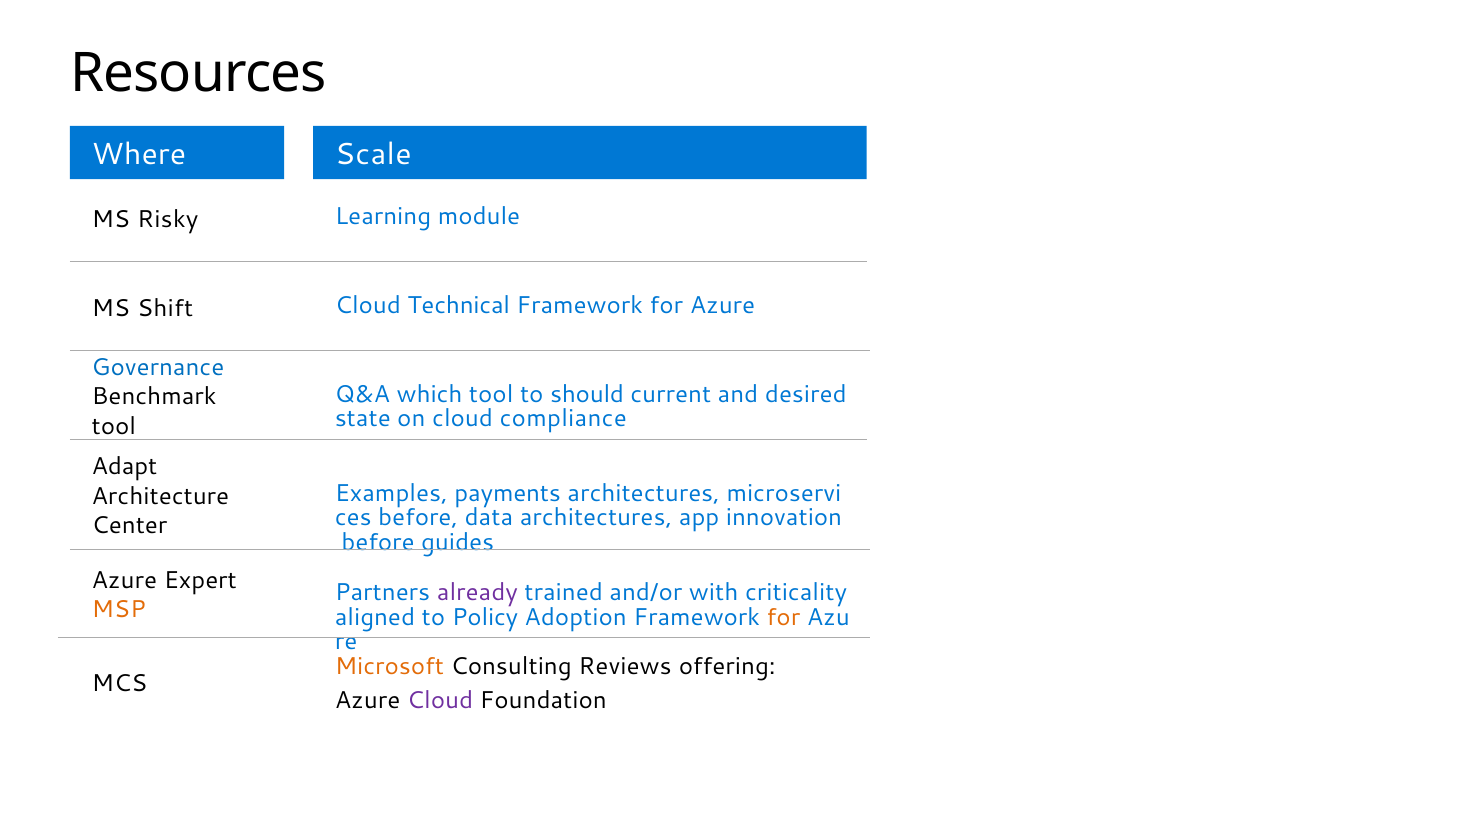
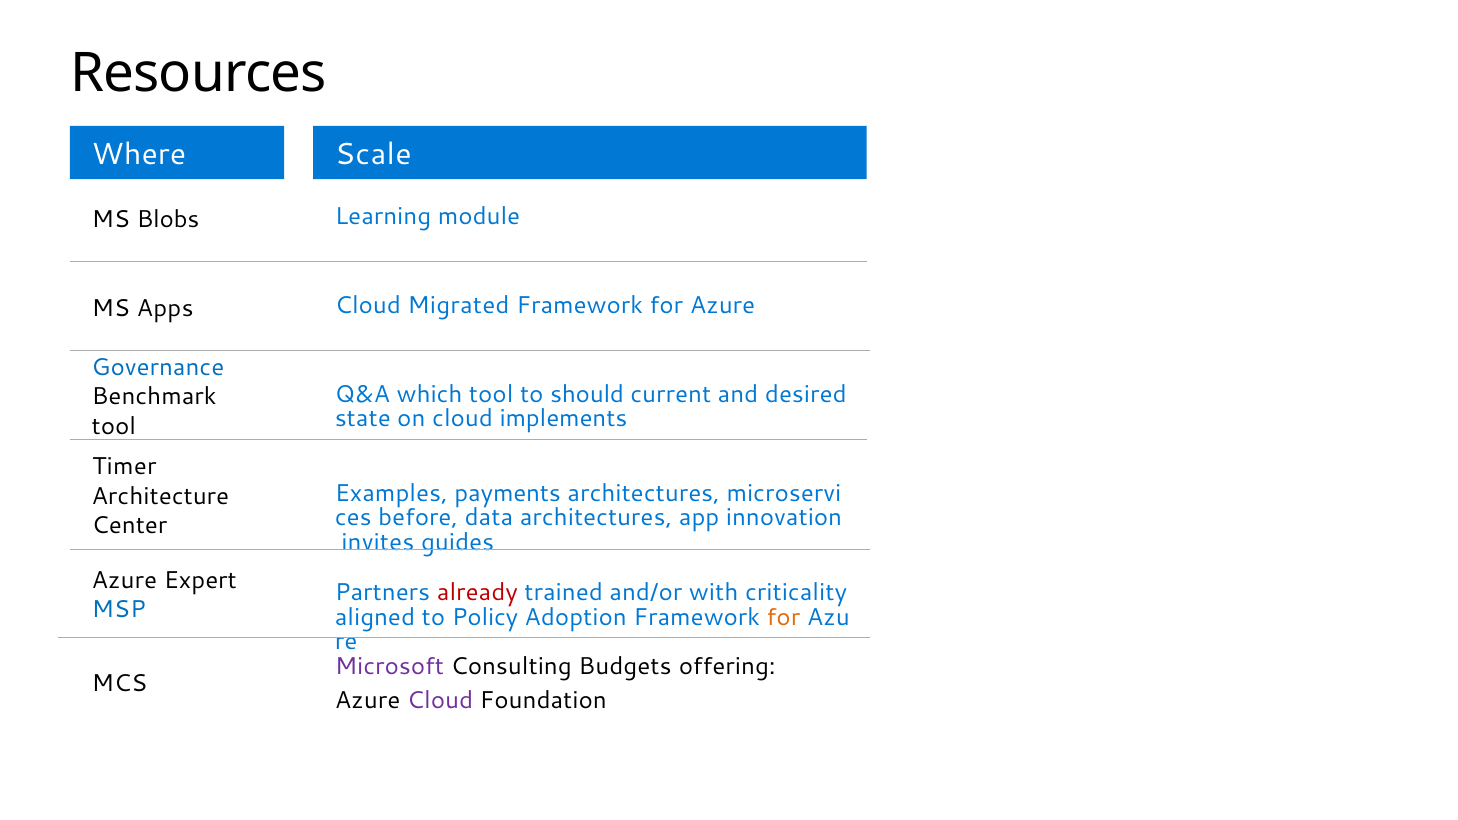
Risky: Risky -> Blobs (168, 219)
Shift: Shift -> Apps (165, 308)
Technical: Technical -> Migrated (459, 306)
compliance: compliance -> implements (563, 419)
Adapt: Adapt -> Timer (124, 467)
before: before -> invites (378, 542)
already colour: purple -> red (477, 593)
MSP colour: orange -> blue (119, 610)
Microsoft colour: orange -> purple (389, 667)
Reviews: Reviews -> Budgets (625, 667)
